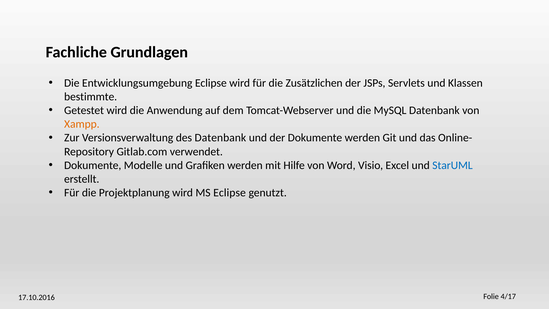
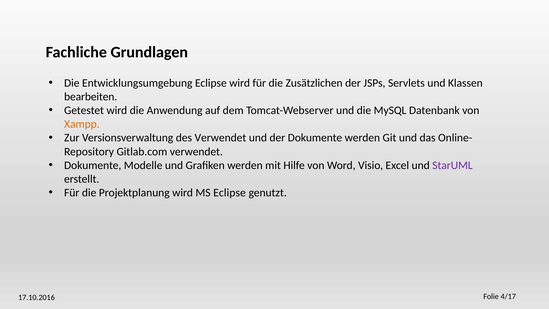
bestimmte: bestimmte -> bearbeiten (91, 97)
des Datenbank: Datenbank -> Verwendet (220, 138)
StarUML colour: blue -> purple (452, 165)
